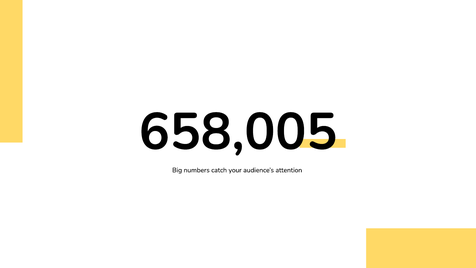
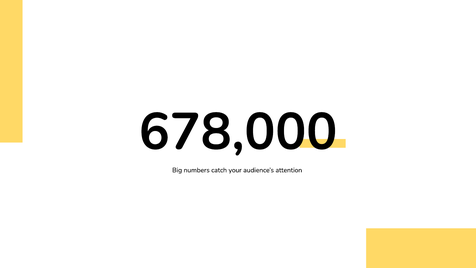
658,005: 658,005 -> 678,000 (238, 132)
